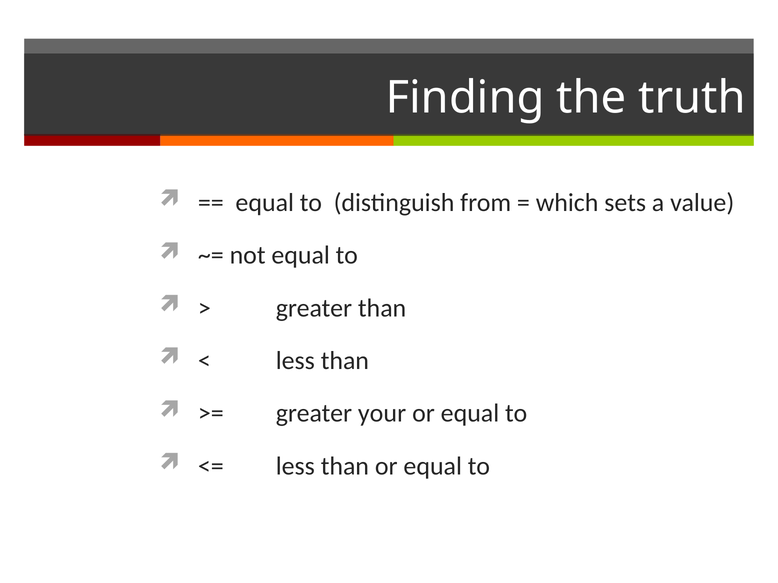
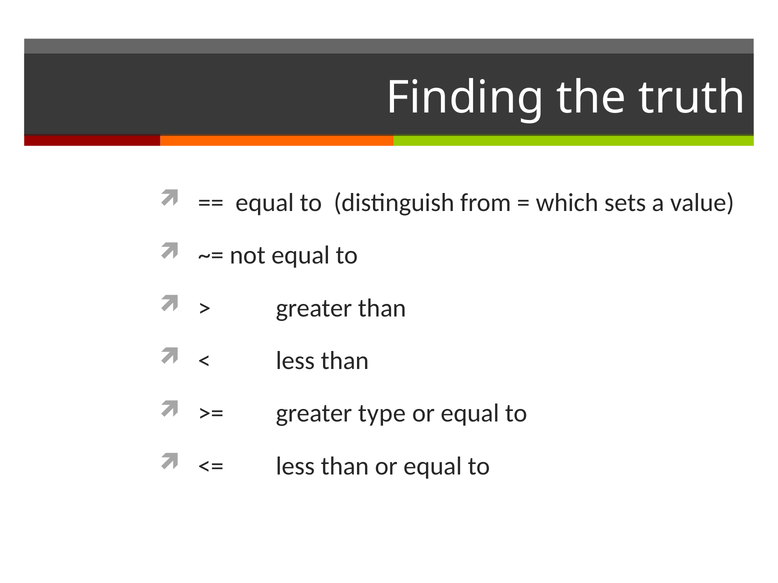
your: your -> type (382, 414)
